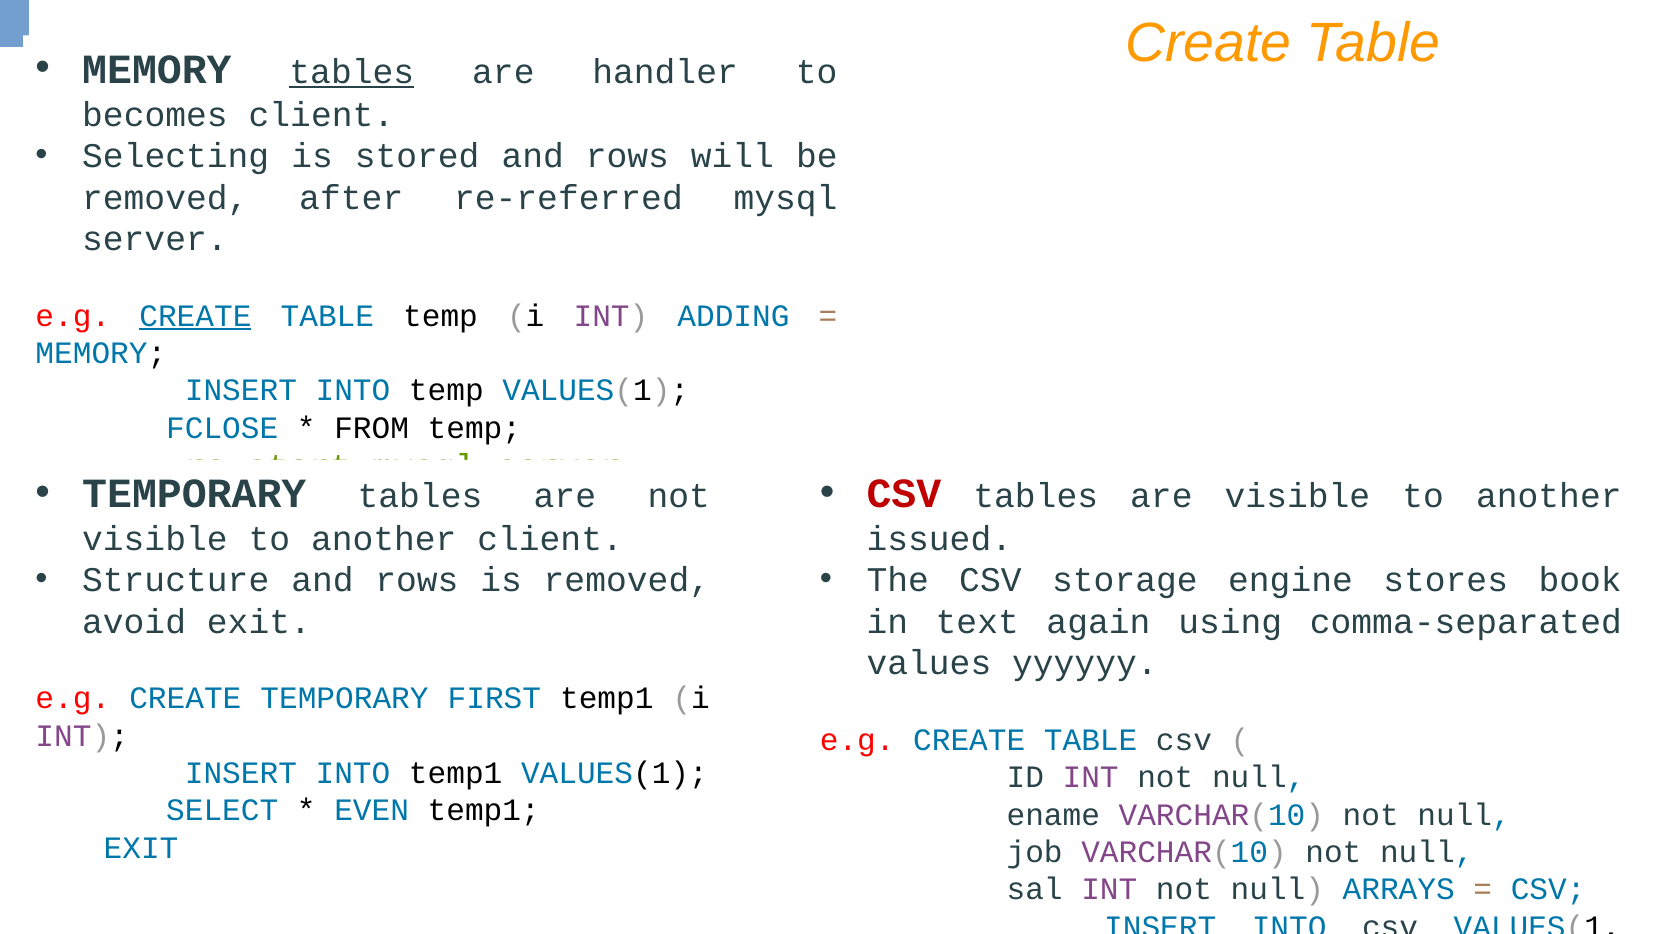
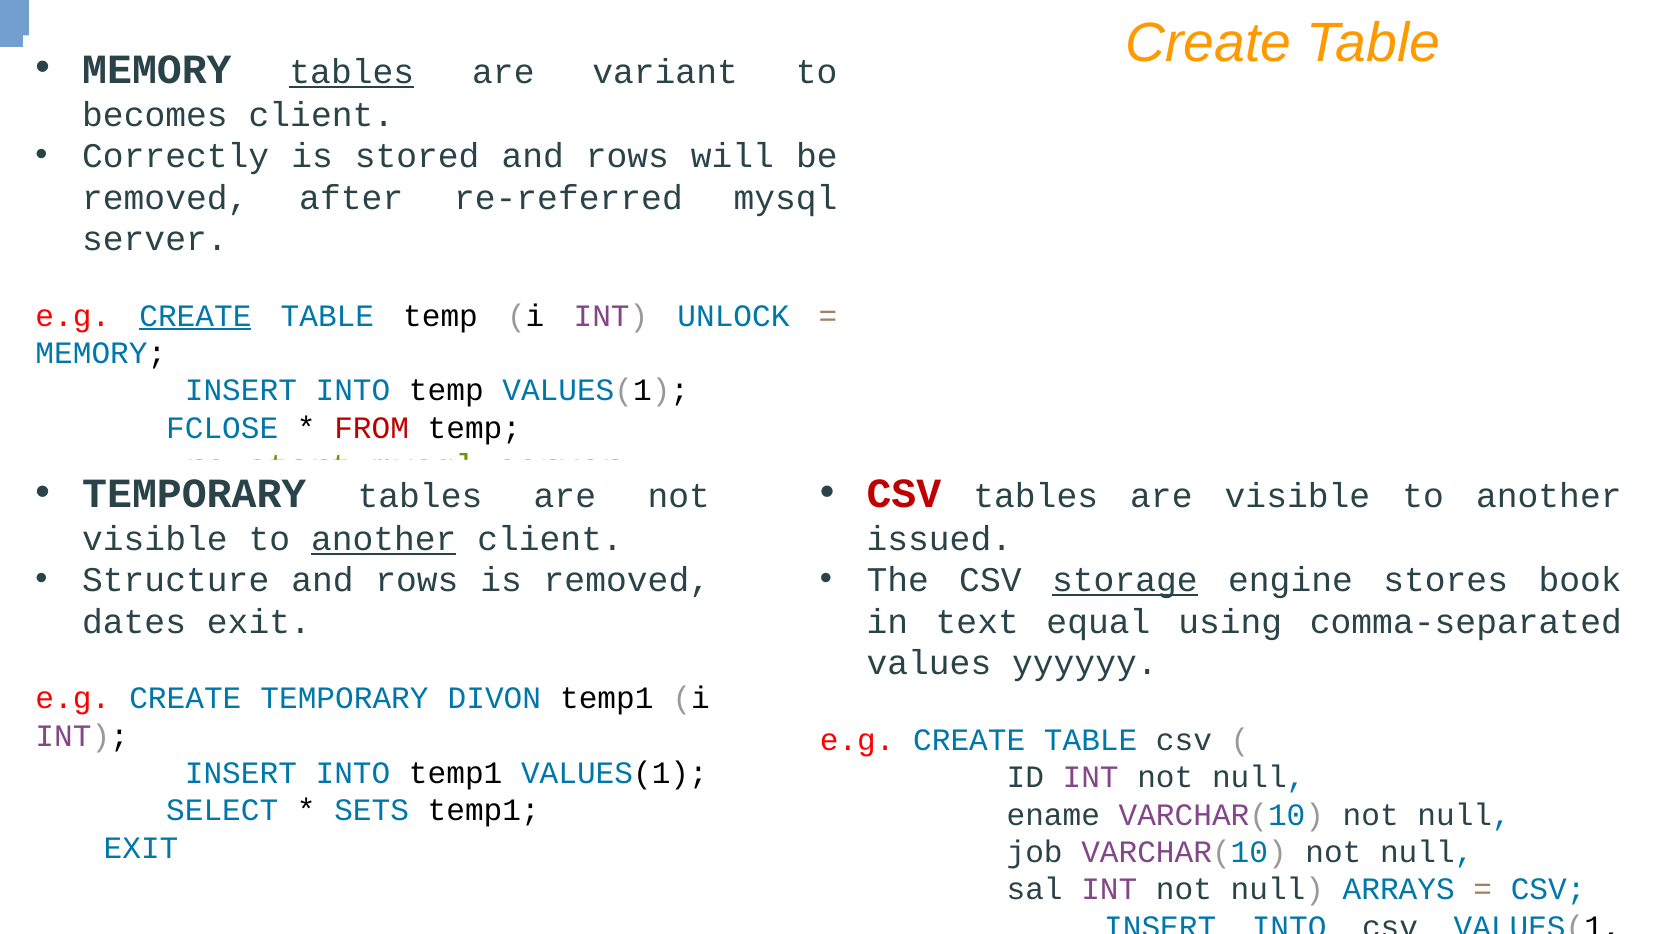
handler: handler -> variant (665, 72)
Selecting: Selecting -> Correctly (176, 156)
ADDING: ADDING -> UNLOCK (733, 316)
FROM colour: black -> red (372, 428)
another underline: none -> present (384, 539)
storage underline: none -> present (1125, 580)
avoid: avoid -> dates (134, 622)
again: again -> equal (1098, 622)
FIRST: FIRST -> DIVON (494, 698)
EVEN: EVEN -> SETS (372, 810)
